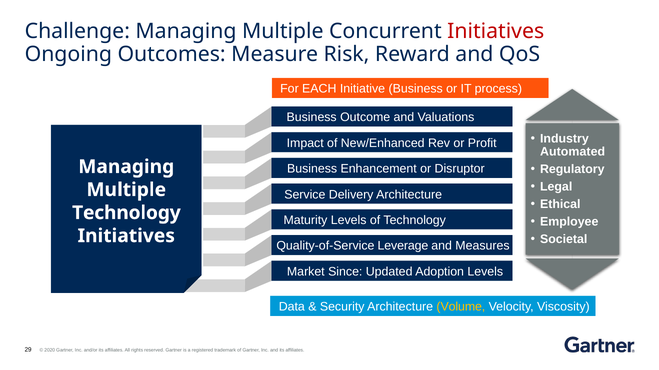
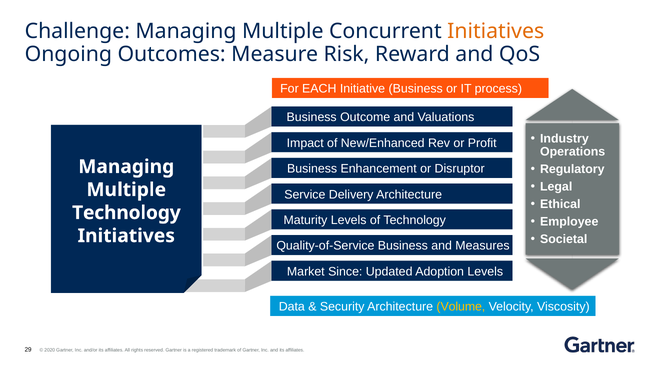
Initiatives colour: red -> orange (496, 31)
Automated: Automated -> Operations (573, 152)
Quality-of-Service Leverage: Leverage -> Business (403, 246)
